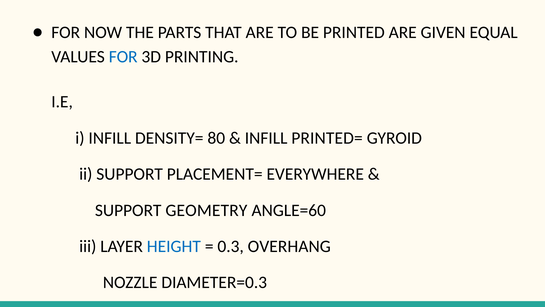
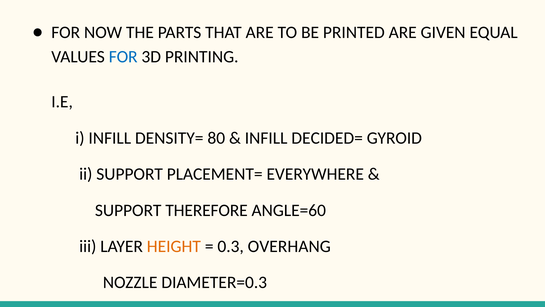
PRINTED=: PRINTED= -> DECIDED= (327, 138)
GEOMETRY: GEOMETRY -> THEREFORE (207, 210)
HEIGHT colour: blue -> orange (174, 246)
